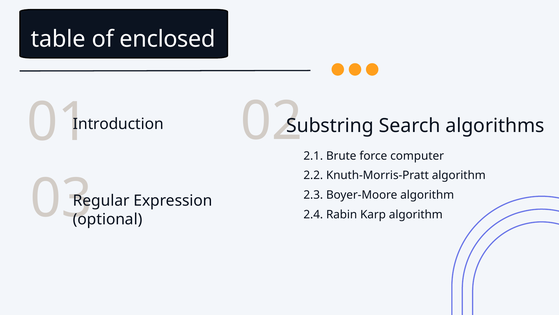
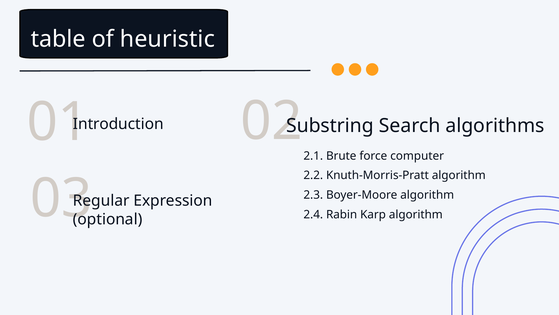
enclosed: enclosed -> heuristic (167, 39)
